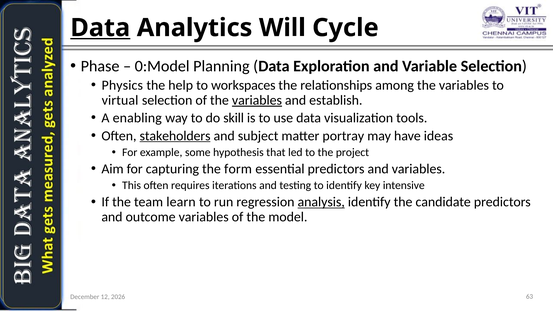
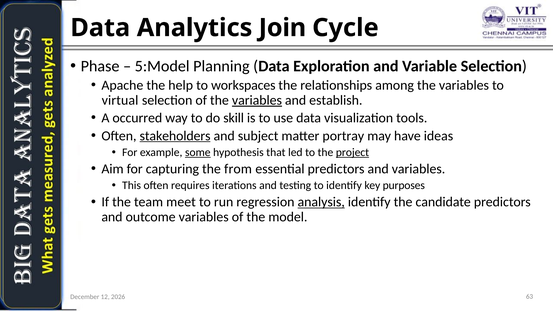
Data underline: present -> none (100, 28)
Will: Will -> Join (282, 28)
0:Model: 0:Model -> 5:Model (162, 66)
Physics: Physics -> Apache (122, 85)
enabling: enabling -> occurred (137, 118)
some underline: none -> present (198, 152)
project underline: none -> present (352, 152)
form: form -> from (238, 169)
intensive: intensive -> purposes (404, 186)
learn: learn -> meet (181, 202)
